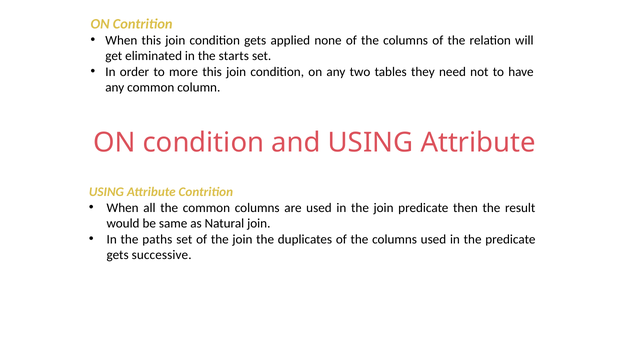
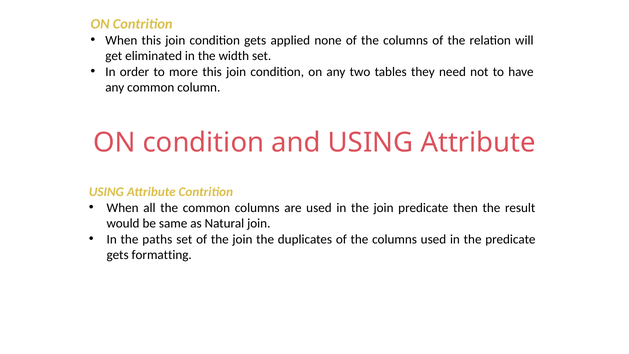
starts: starts -> width (234, 56)
successive: successive -> formatting (162, 255)
